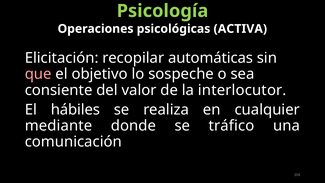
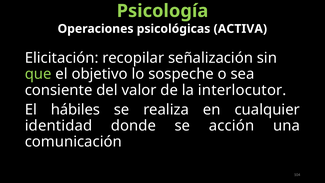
automáticas: automáticas -> señalización (211, 58)
que colour: pink -> light green (38, 74)
mediante: mediante -> identidad (59, 126)
tráfico: tráfico -> acción (232, 126)
